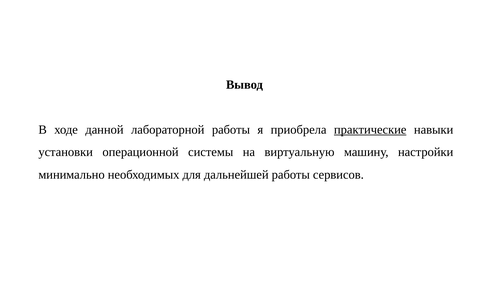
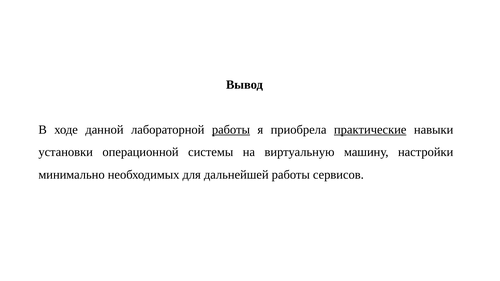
работы underline: none -> present (231, 130)
